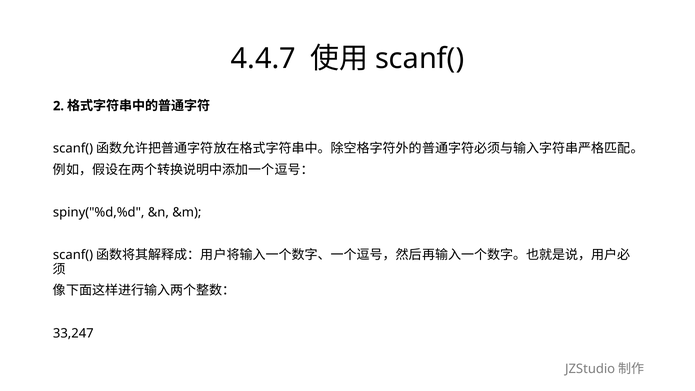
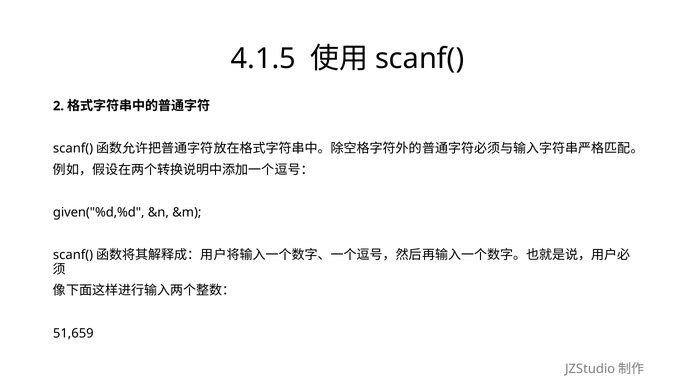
4.4.7: 4.4.7 -> 4.1.5 (263, 59)
spiny("%d,%d: spiny("%d,%d -> given("%d,%d (99, 213)
33,247: 33,247 -> 51,659 (73, 333)
